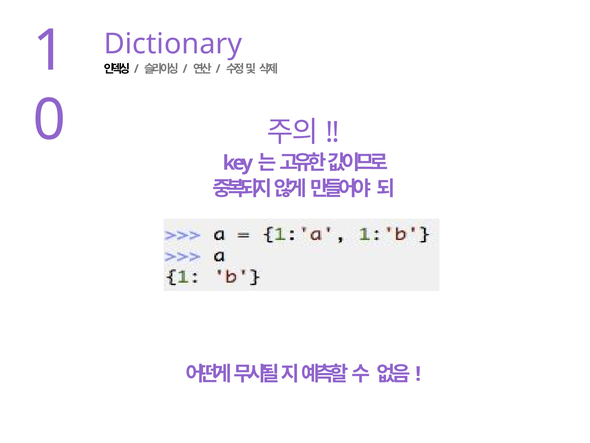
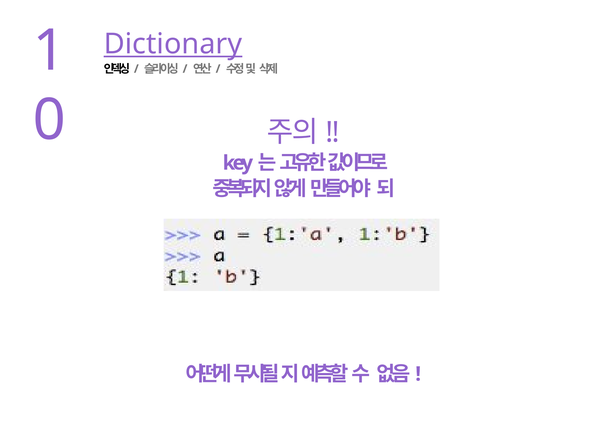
Dictionary underline: none -> present (173, 44)
